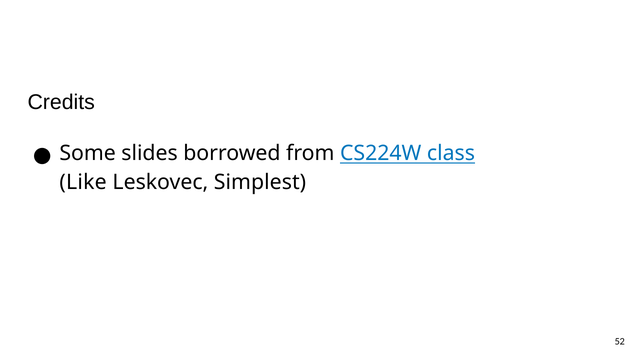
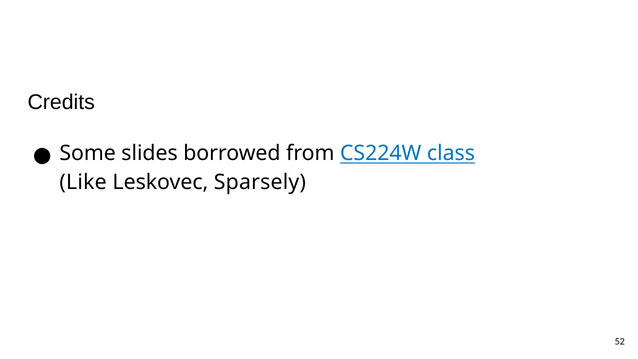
Simplest: Simplest -> Sparsely (260, 182)
